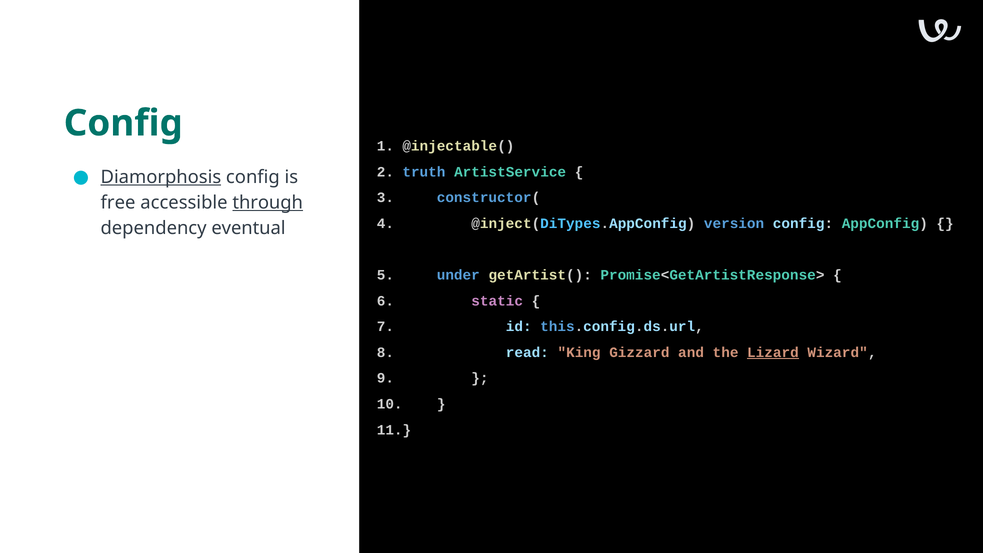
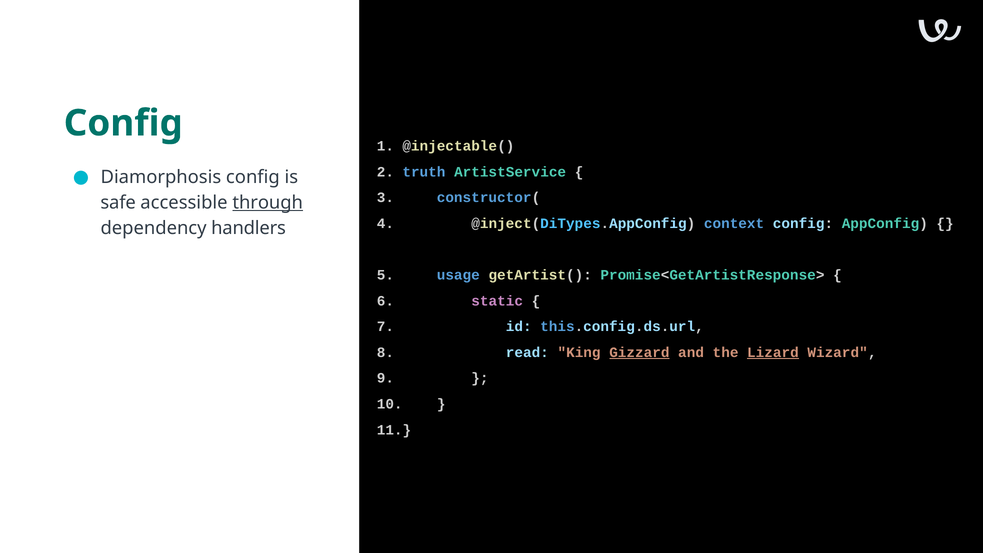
Diamorphosis underline: present -> none (161, 177)
free: free -> safe (118, 202)
version: version -> context (734, 223)
eventual: eventual -> handlers (249, 228)
under: under -> usage (458, 275)
Gizzard underline: none -> present (639, 352)
